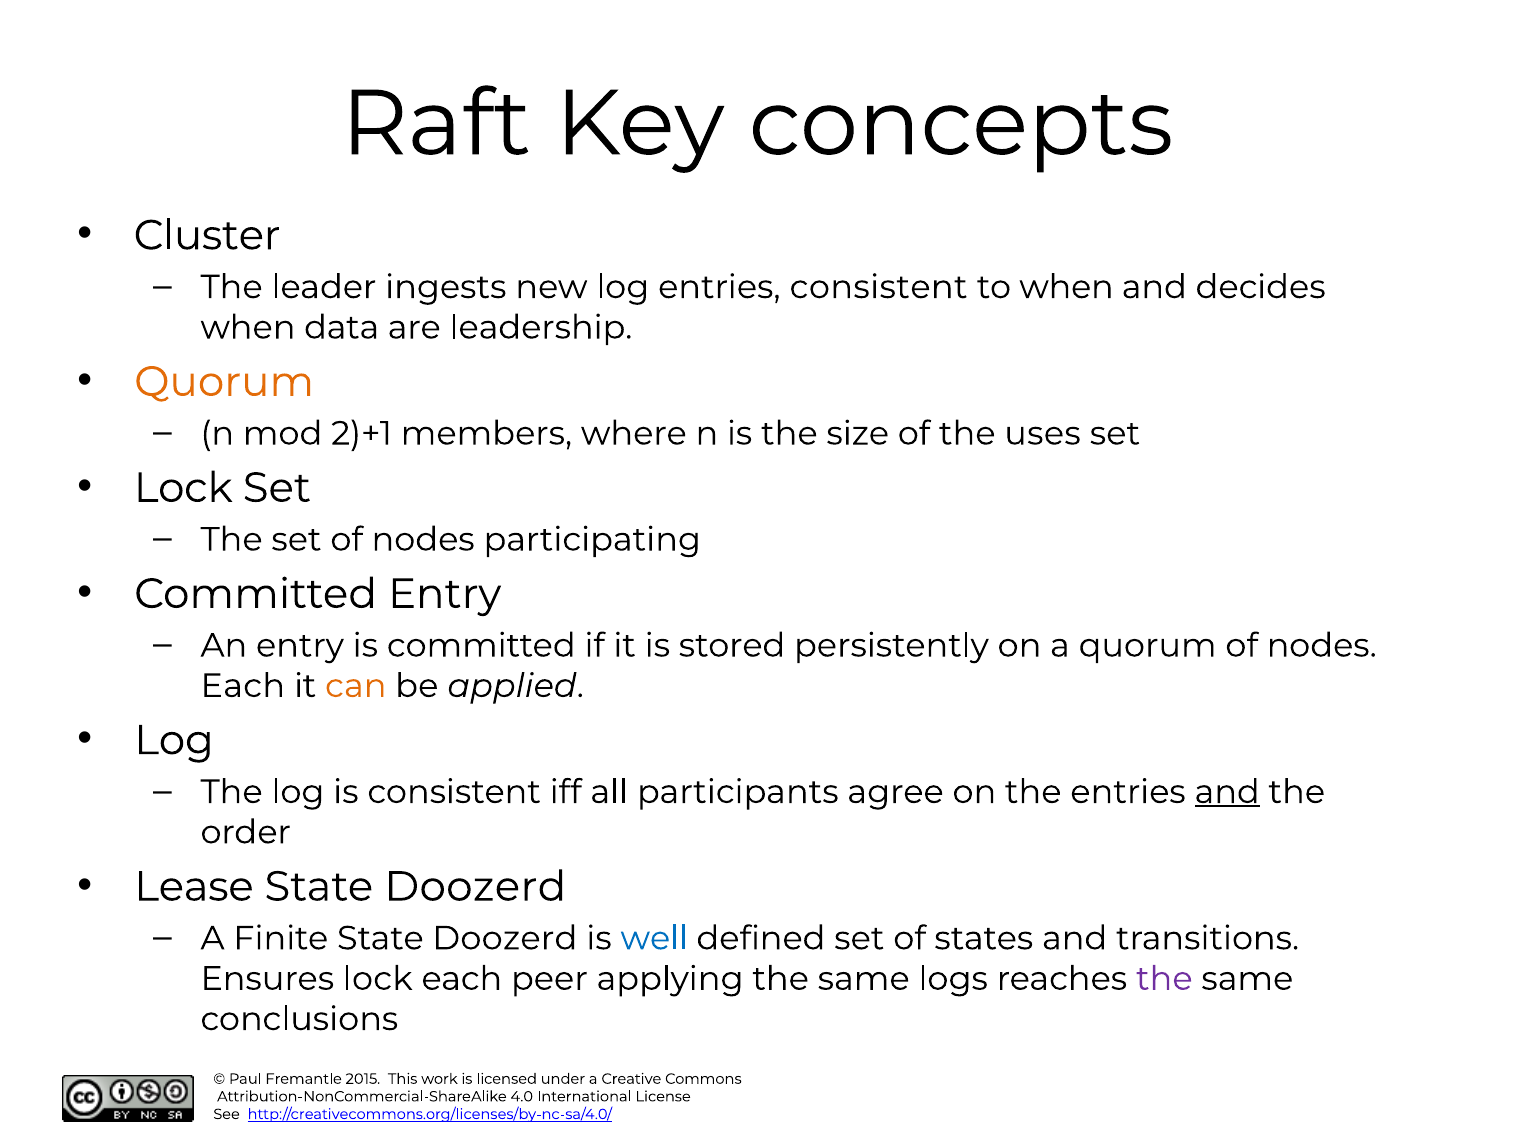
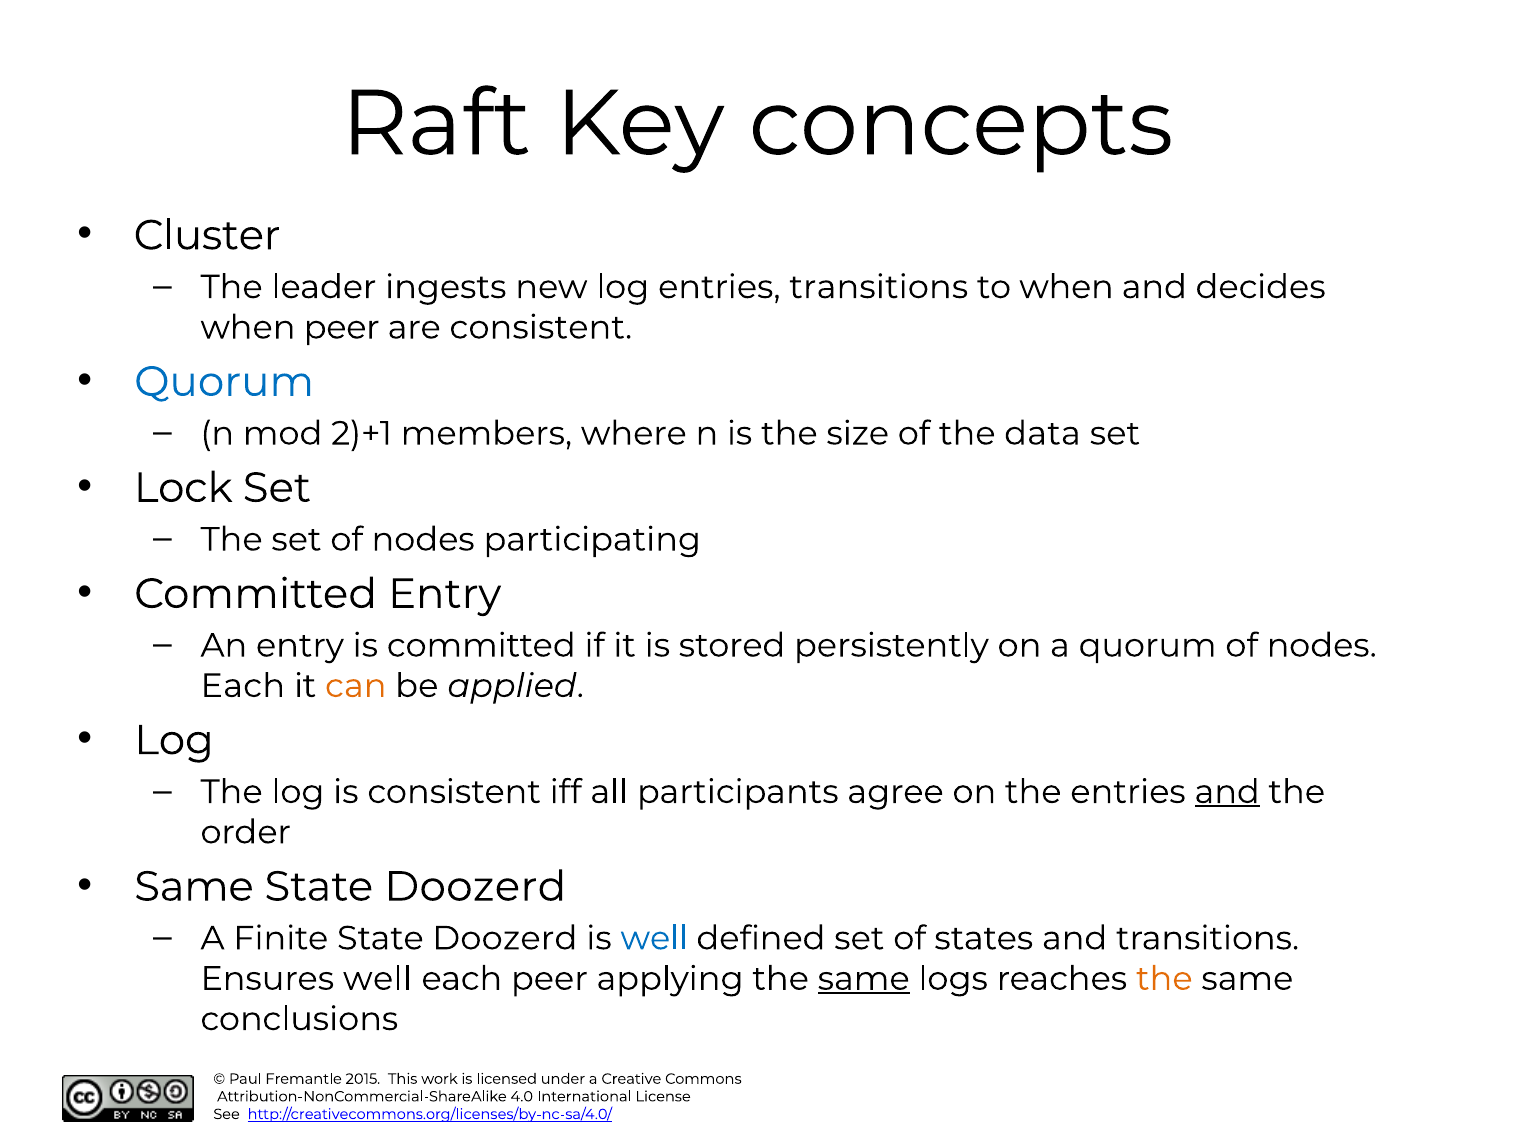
entries consistent: consistent -> transitions (879, 287)
when data: data -> peer (342, 328)
are leadership: leadership -> consistent (541, 328)
Quorum colour: orange -> blue (224, 382)
uses: uses -> data (1043, 434)
Lease: Lease -> Same (194, 887)
Ensures lock: lock -> well (378, 979)
same underline: none -> present (864, 979)
the colour: purple -> orange (1164, 979)
